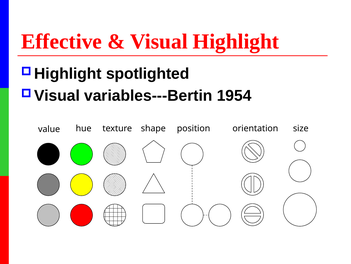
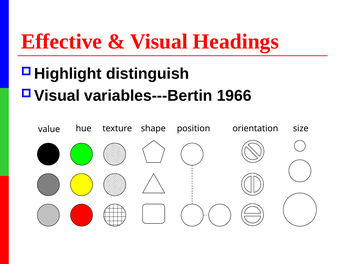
Highlight: Highlight -> Headings (236, 41)
spotlighted: spotlighted -> distinguish (148, 74)
1954: 1954 -> 1966 (234, 95)
